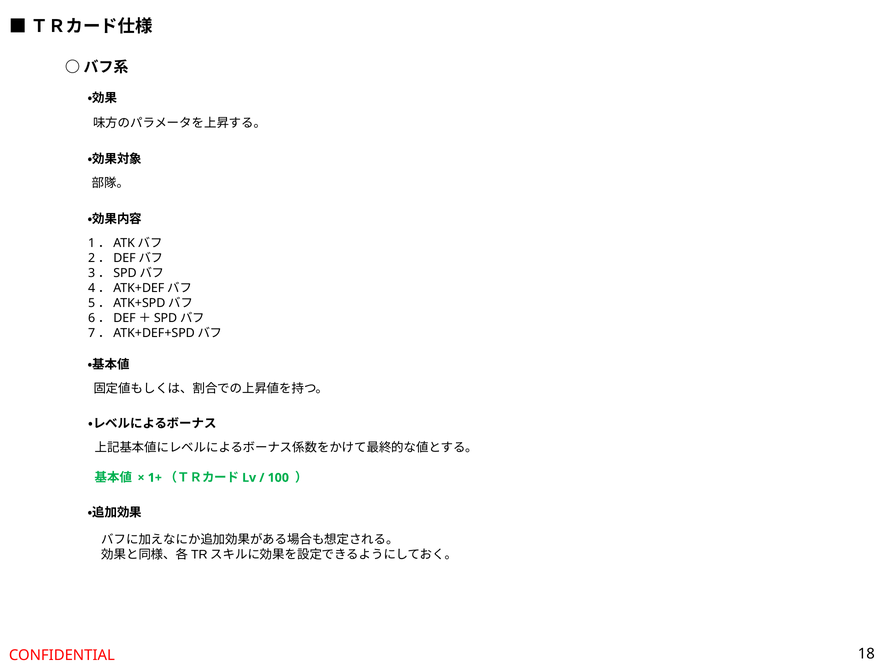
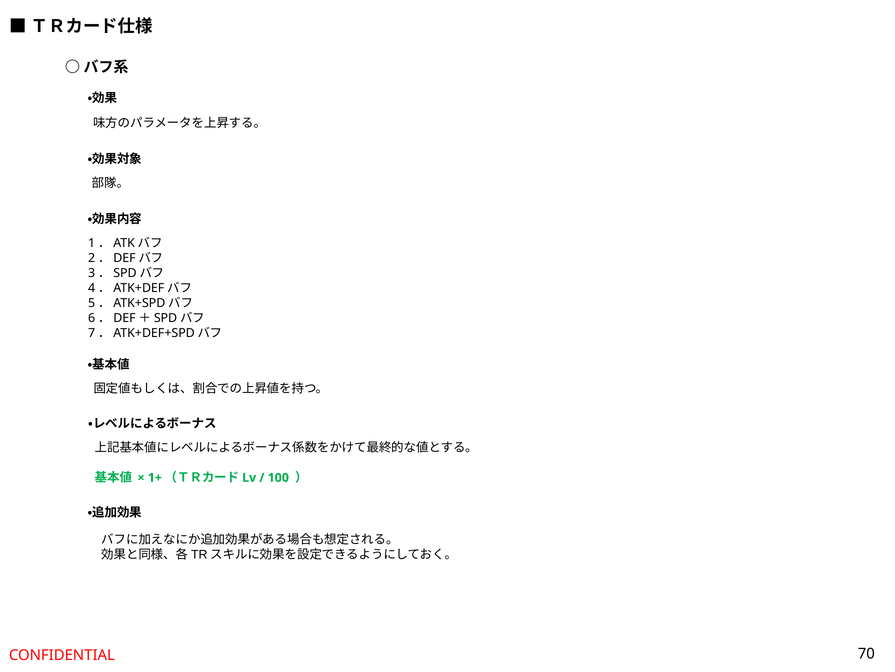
18: 18 -> 70 (866, 653)
